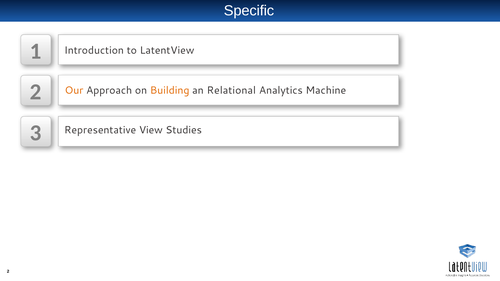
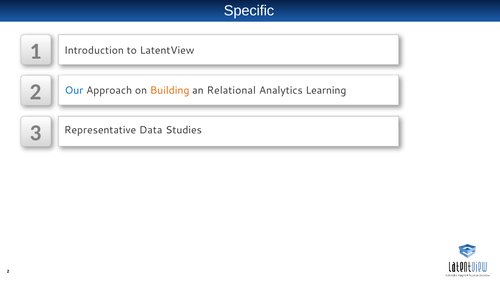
Our colour: orange -> blue (74, 91)
Machine: Machine -> Learning (326, 91)
View: View -> Data (151, 130)
